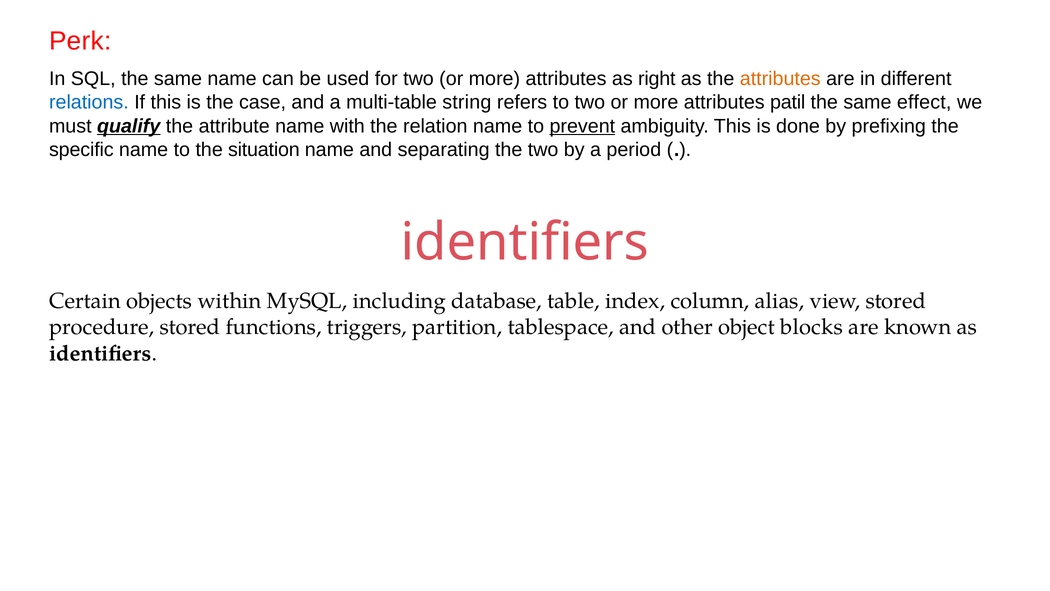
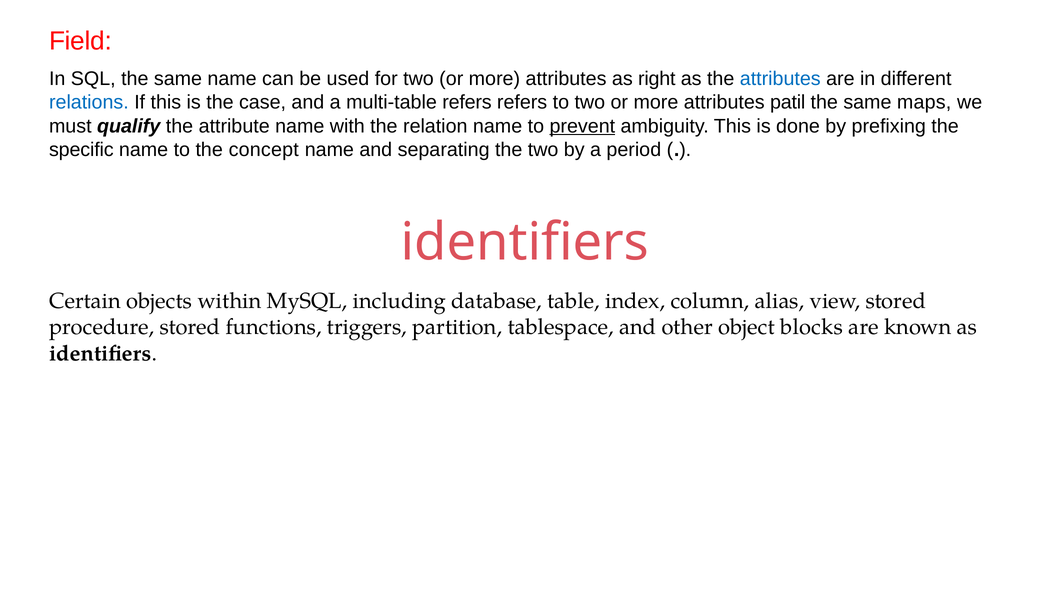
Perk: Perk -> Field (80, 41)
attributes colour: orange -> blue (780, 79)
multi-table string: string -> refers (467, 102)
effect: effect -> maps (924, 102)
qualify underline: present -> none (129, 126)
situation: situation -> concept (264, 150)
